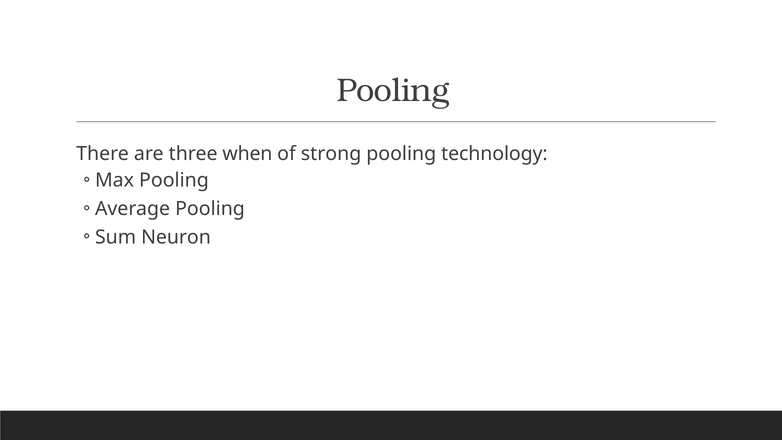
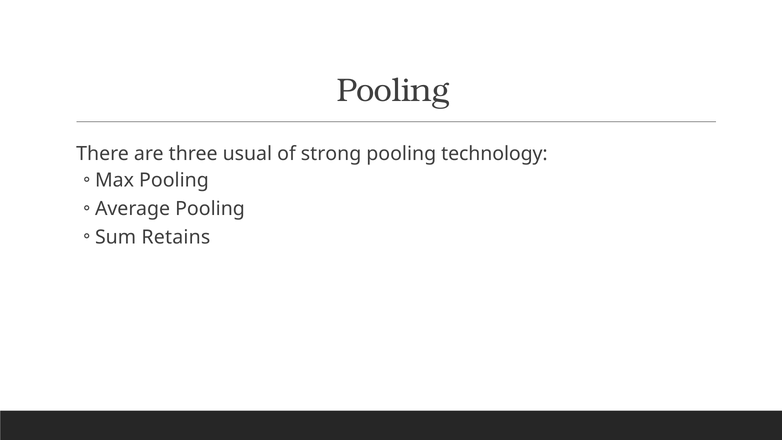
when: when -> usual (247, 154)
Neuron: Neuron -> Retains (176, 237)
